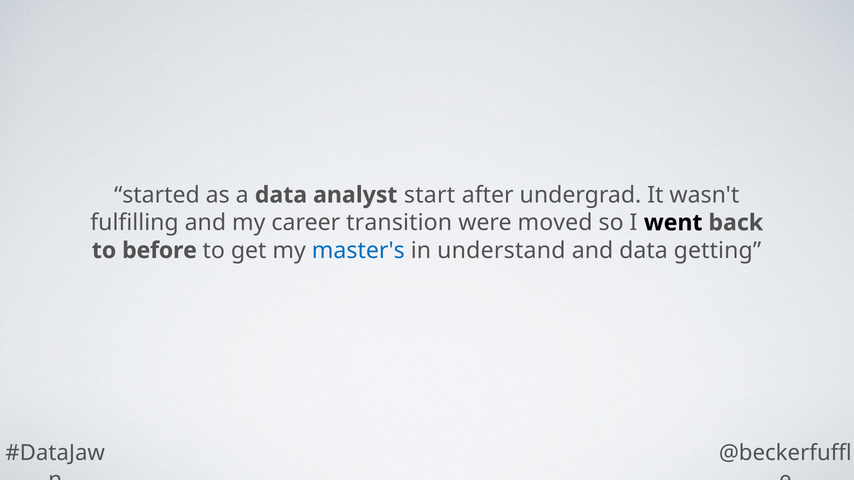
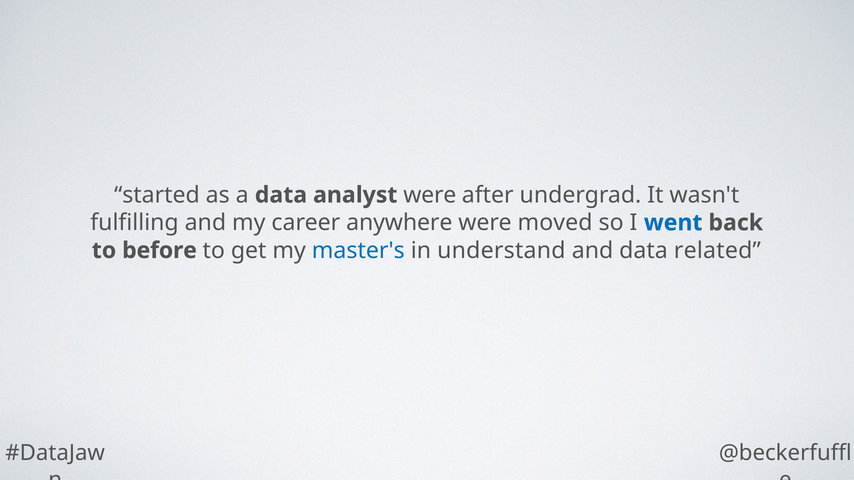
analyst start: start -> were (430, 195)
transition: transition -> anywhere (399, 223)
went colour: black -> blue (673, 223)
getting: getting -> related (717, 251)
